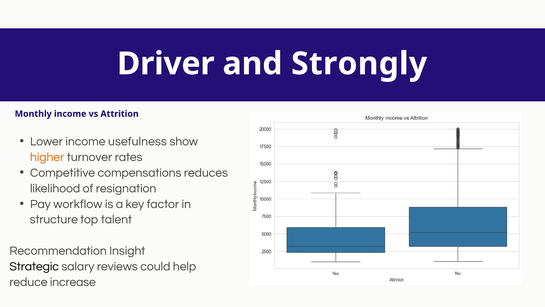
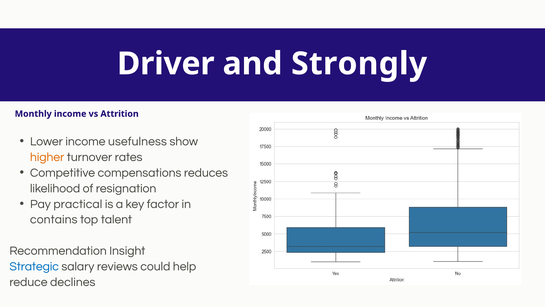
workflow: workflow -> practical (78, 204)
structure: structure -> contains (54, 219)
Strategic colour: black -> blue (34, 266)
increase: increase -> declines (73, 282)
